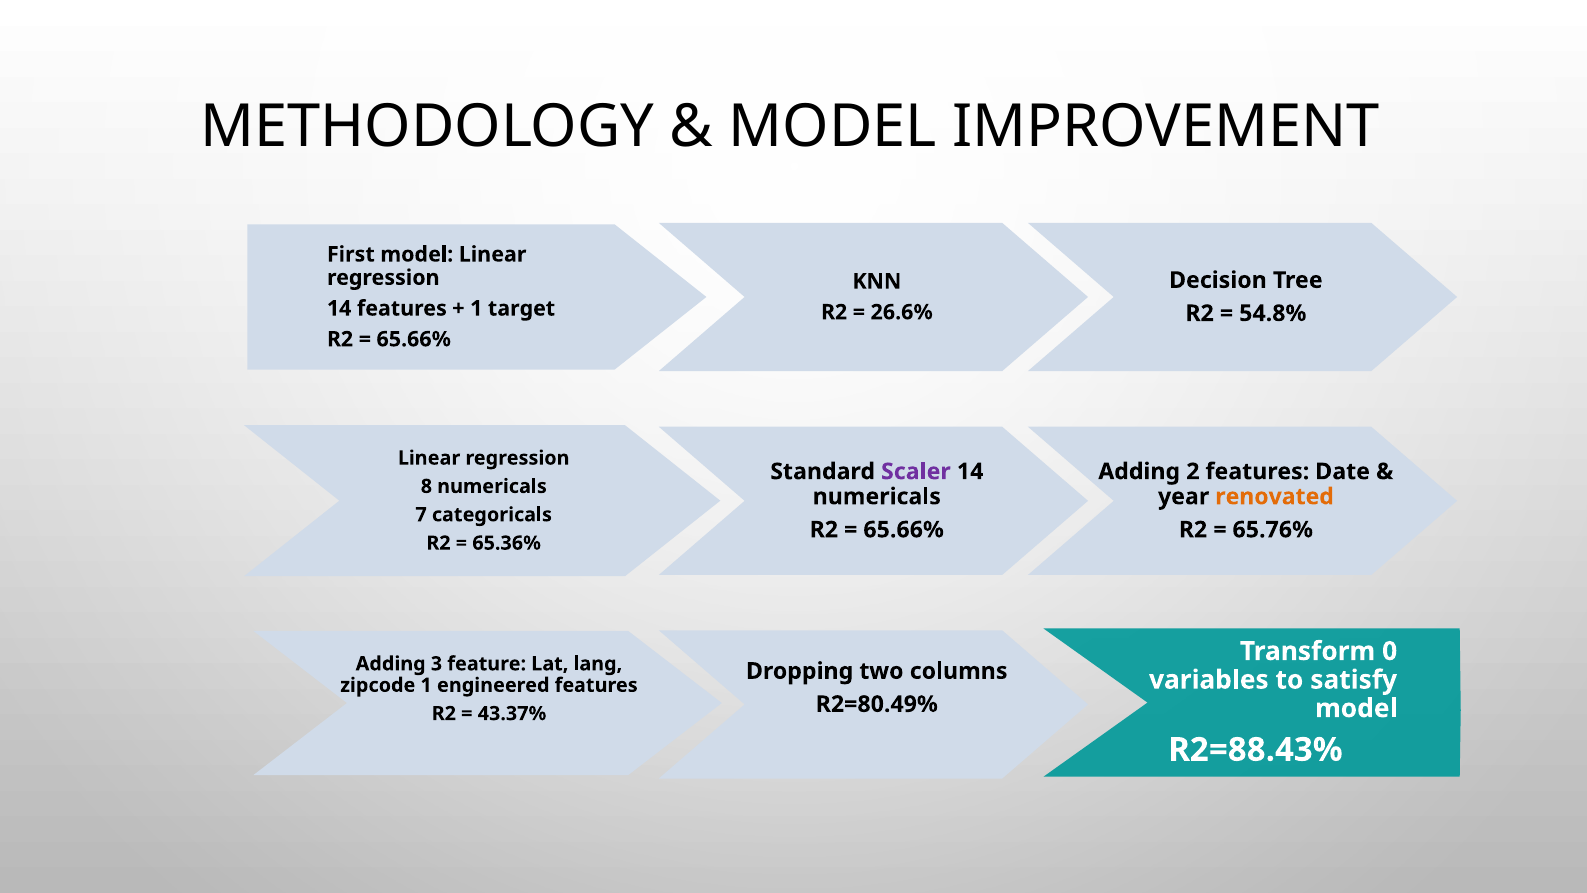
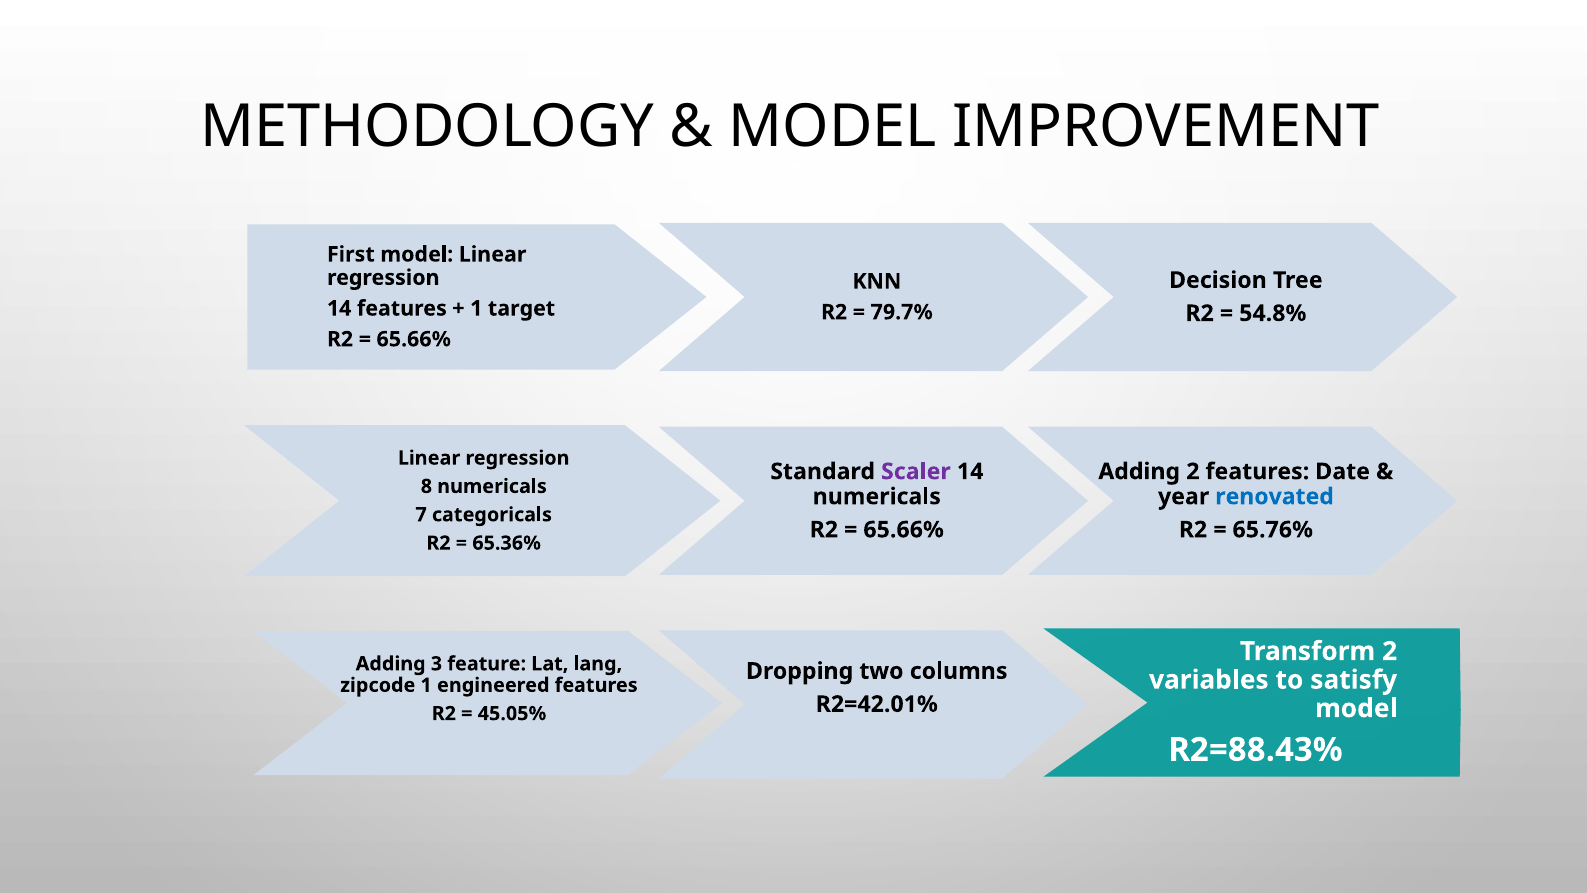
26.6%: 26.6% -> 79.7% (902, 312)
renovated colour: orange -> blue (1275, 496)
Transform 0: 0 -> 2 (1390, 651)
R2=80.49%: R2=80.49% -> R2=42.01% (877, 704)
43.37%: 43.37% -> 45.05% (512, 713)
